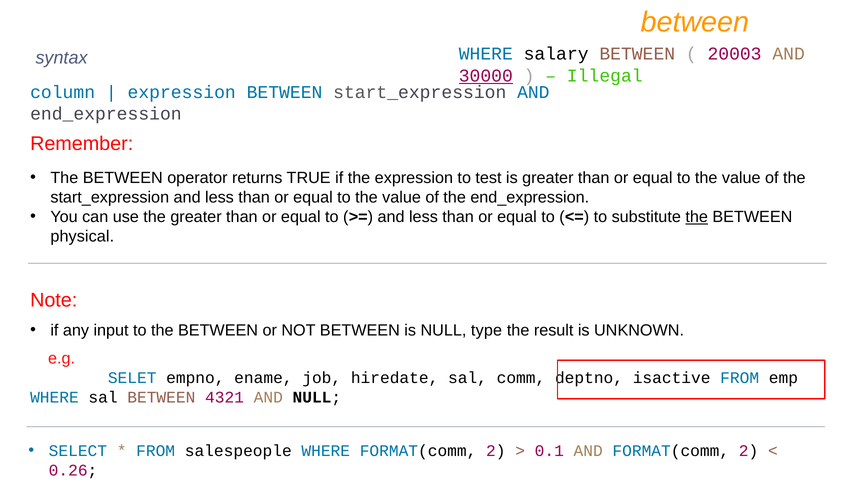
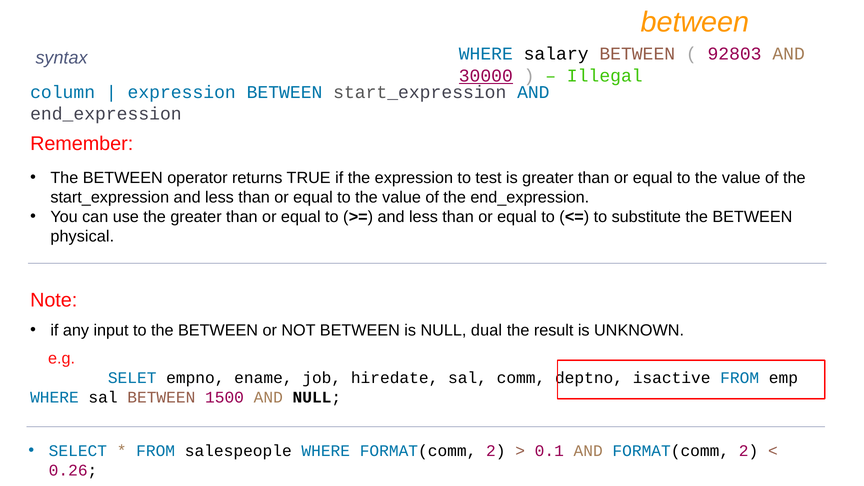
20003: 20003 -> 92803 (735, 54)
the underline: present -> none (697, 217)
type: type -> dual (487, 330)
4321: 4321 -> 1500 (225, 397)
